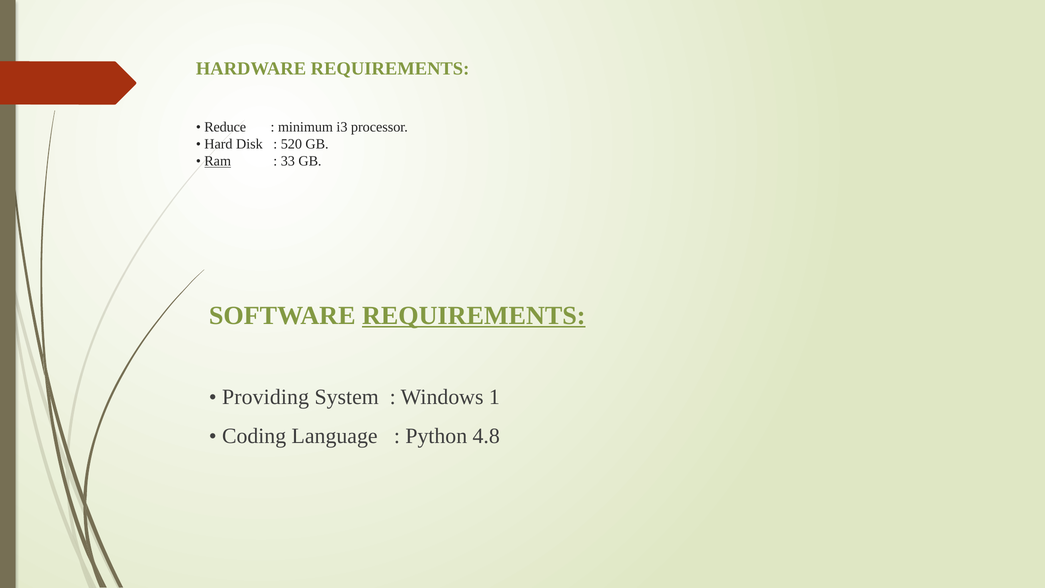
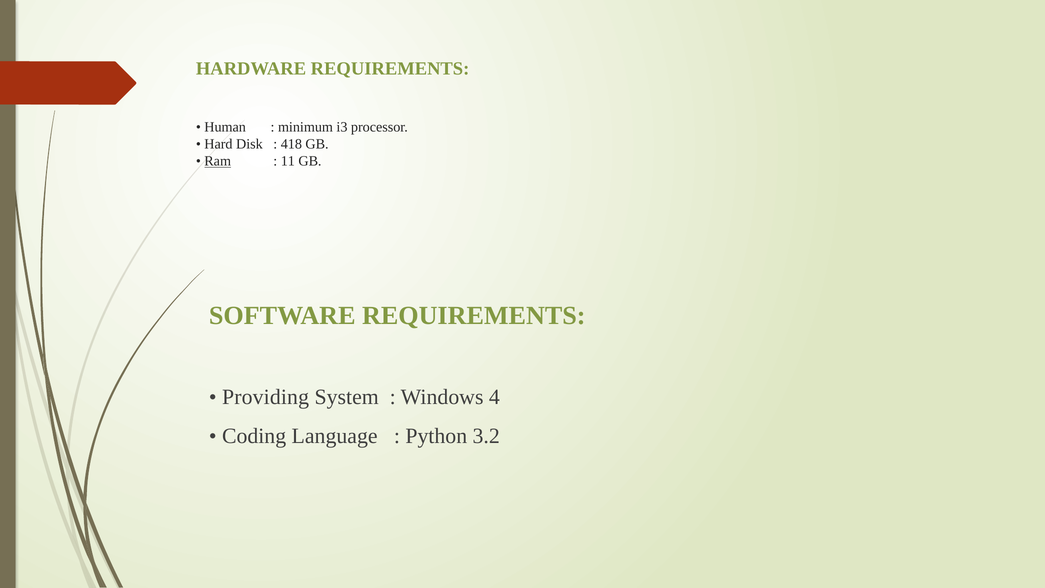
Reduce: Reduce -> Human (225, 127)
520: 520 -> 418 (291, 144)
33: 33 -> 11 (288, 161)
REQUIREMENTS underline: present -> none (474, 315)
1: 1 -> 4 (494, 397)
4.8: 4.8 -> 3.2 (486, 436)
